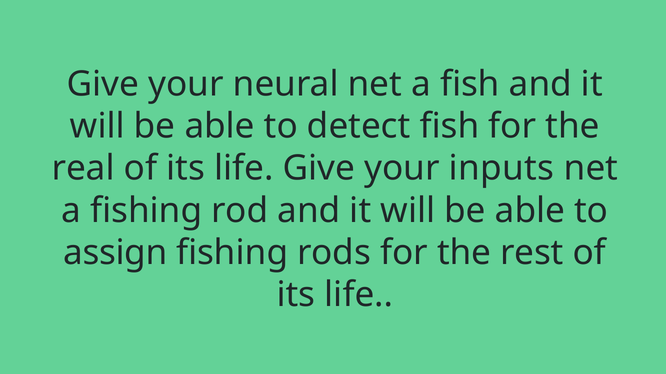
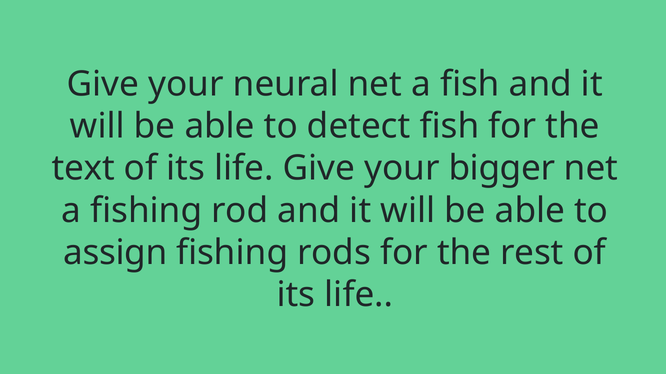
real: real -> text (83, 169)
inputs: inputs -> bigger (502, 169)
